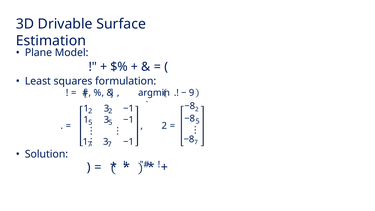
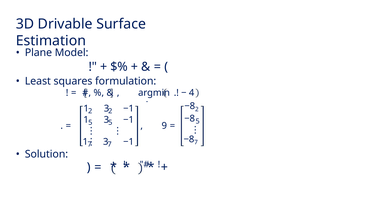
9: 9 -> 4 (192, 93)
2: 2 -> 9 (164, 126)
